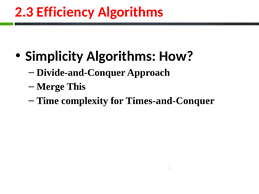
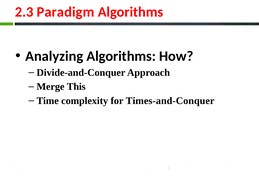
Efficiency: Efficiency -> Paradigm (66, 12)
Simplicity: Simplicity -> Analyzing (54, 56)
